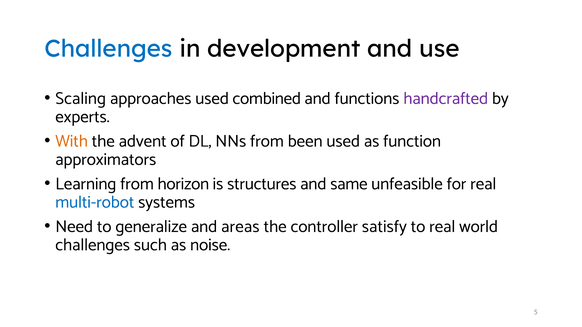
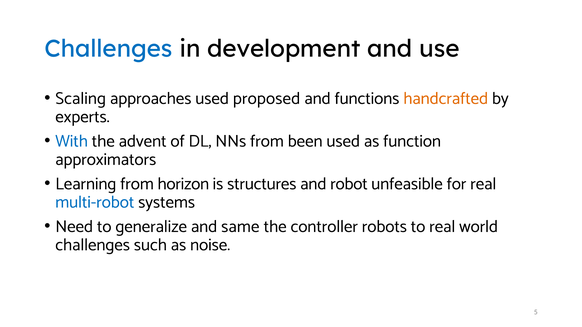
combined: combined -> proposed (267, 98)
handcrafted colour: purple -> orange (446, 98)
With colour: orange -> blue (72, 141)
same: same -> robot (349, 184)
areas: areas -> same (240, 227)
satisfy: satisfy -> robots (384, 227)
